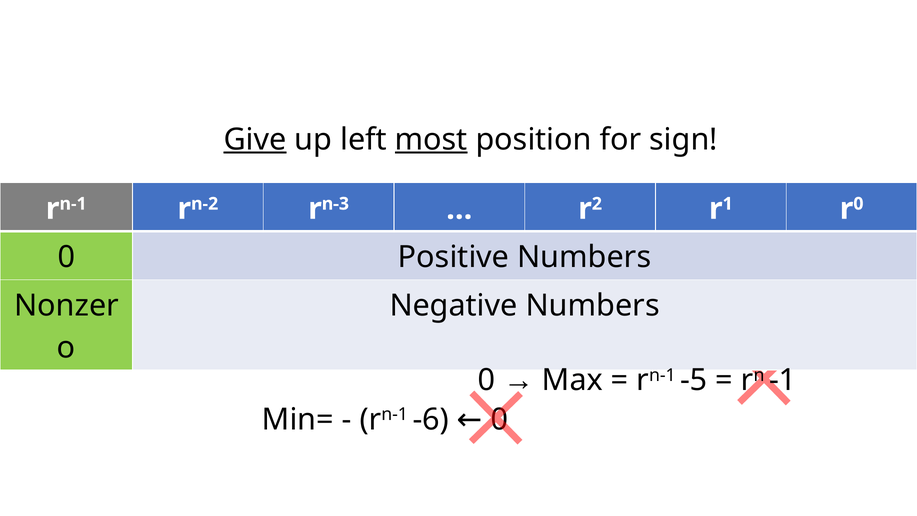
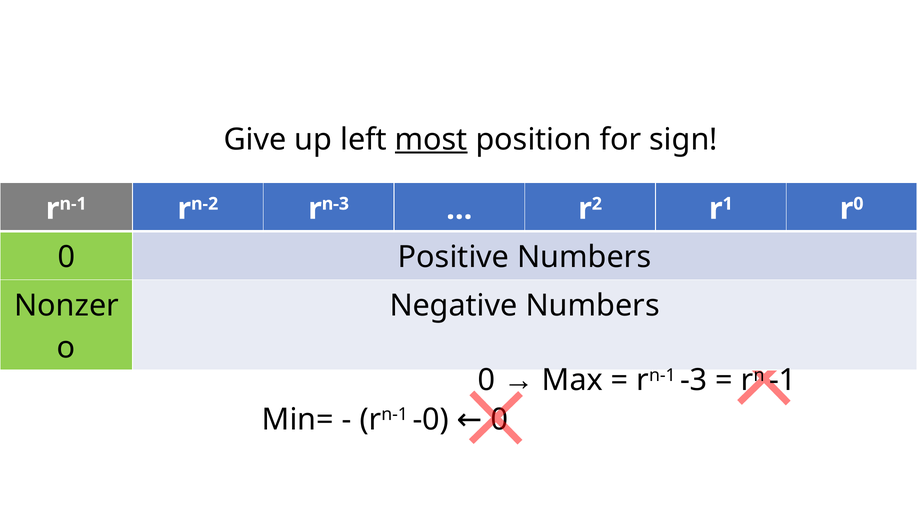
Give underline: present -> none (255, 139)
-5: -5 -> -3 (694, 380)
-6: -6 -> -0 (431, 419)
